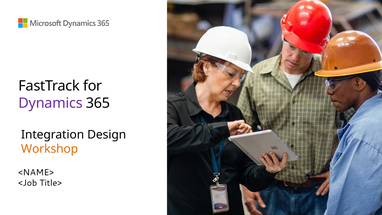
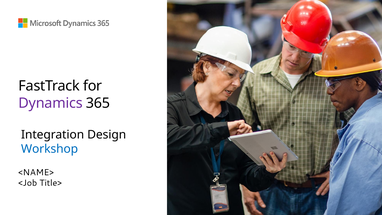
Workshop colour: orange -> blue (50, 149)
